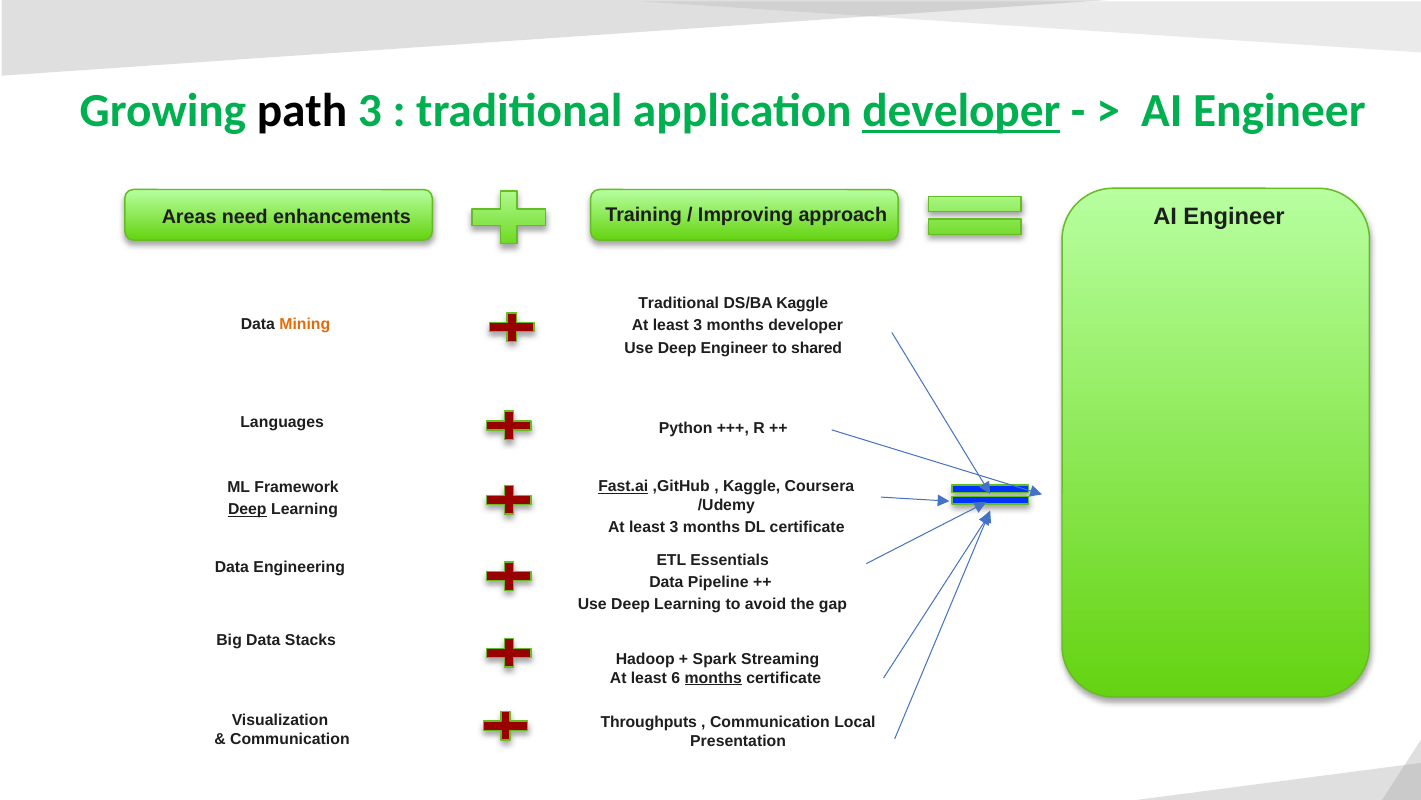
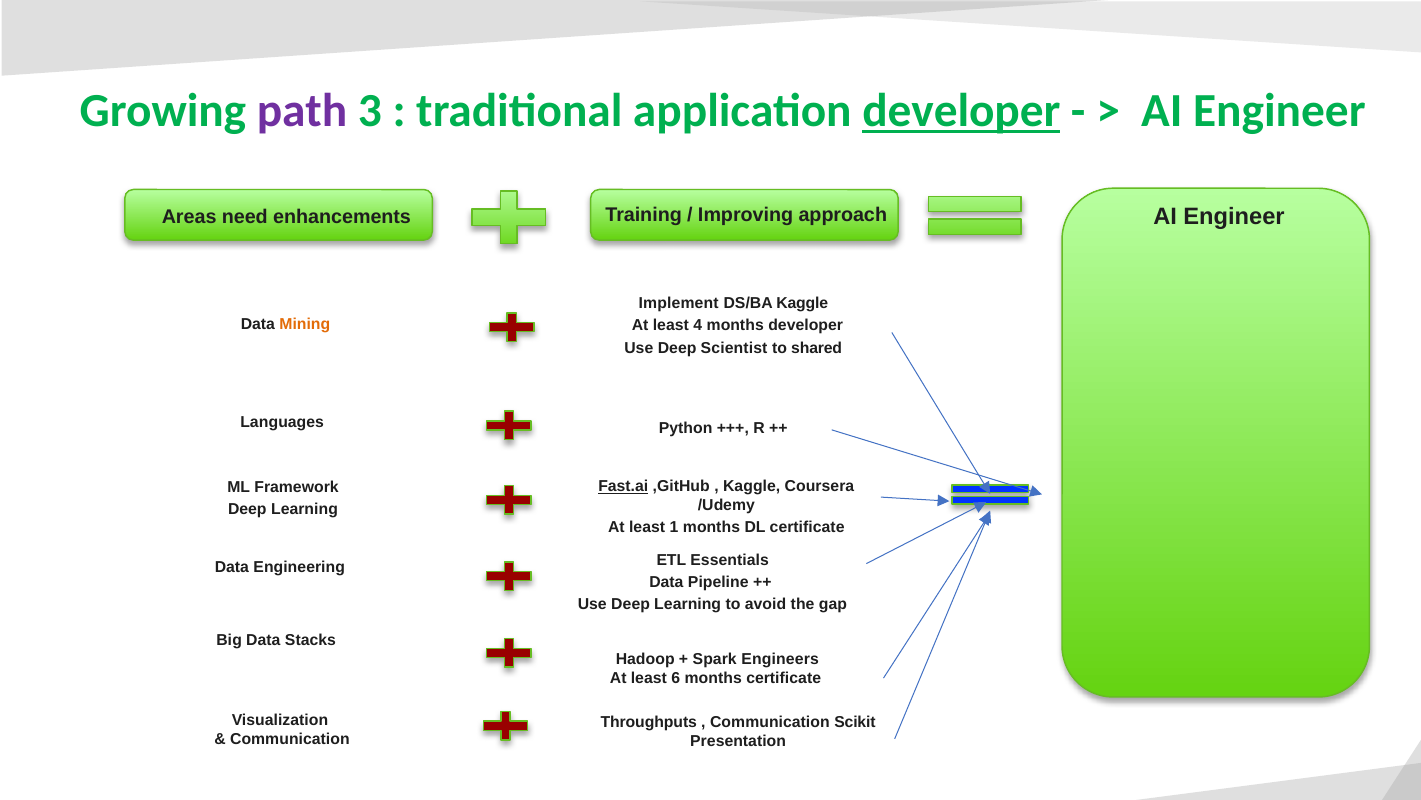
path colour: black -> purple (302, 111)
Traditional: Traditional -> Implement (679, 303)
3: 3 -> 4 (698, 325)
Deep Engineer: Engineer -> Scientist (734, 348)
Deep underline: present -> none (247, 509)
3: 3 -> 1 (674, 527)
Streaming: Streaming -> Engineers (780, 658)
months underline: present -> none (713, 677)
Local: Local -> Scikit (855, 722)
